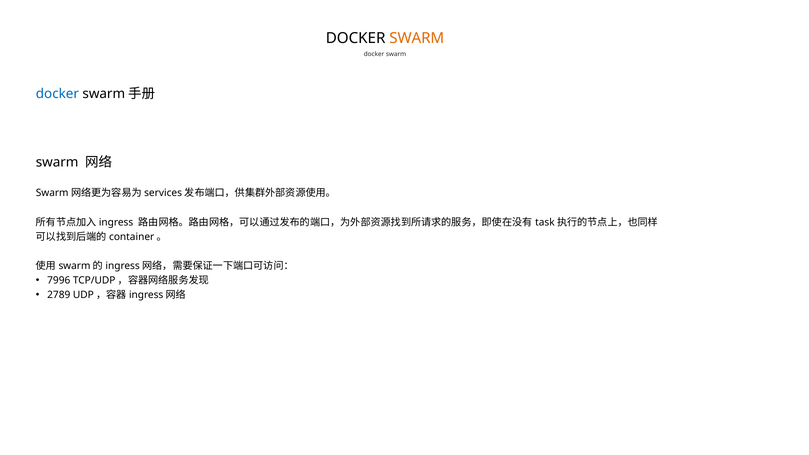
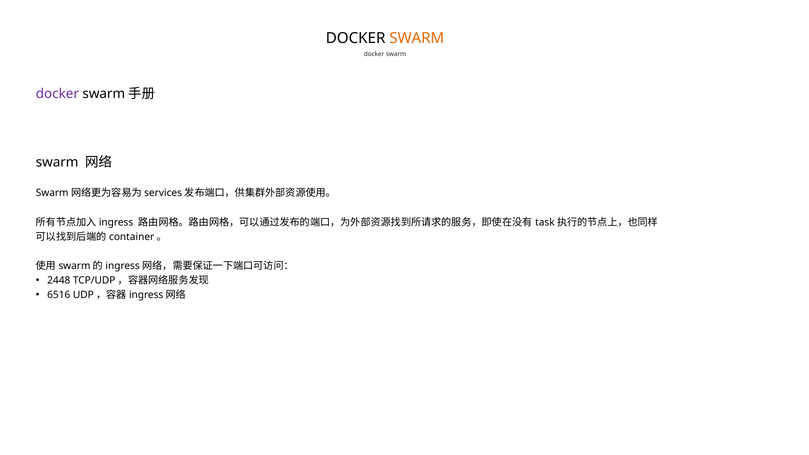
docker colour: blue -> purple (57, 94)
7996: 7996 -> 2448 (59, 280)
2789: 2789 -> 6516 (59, 295)
